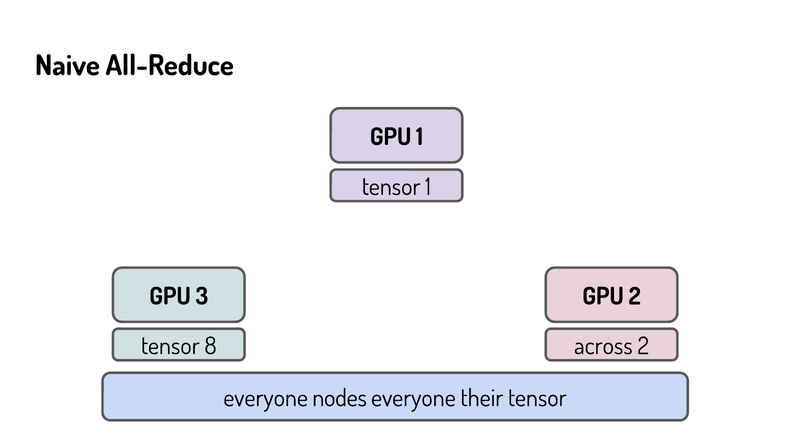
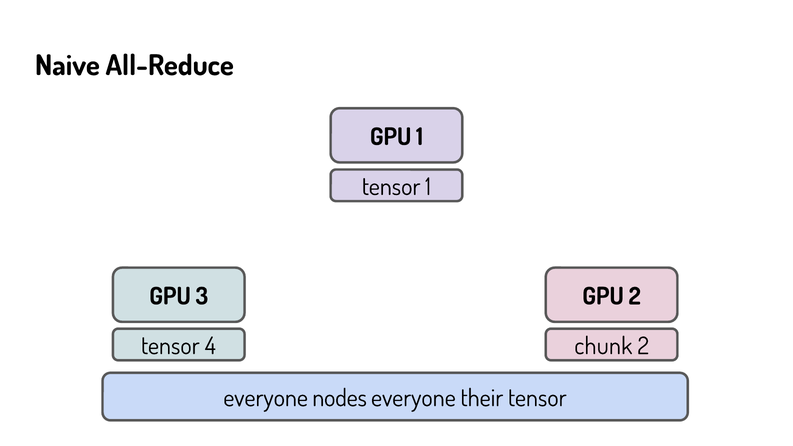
8: 8 -> 4 (210, 346)
across: across -> chunk (603, 346)
